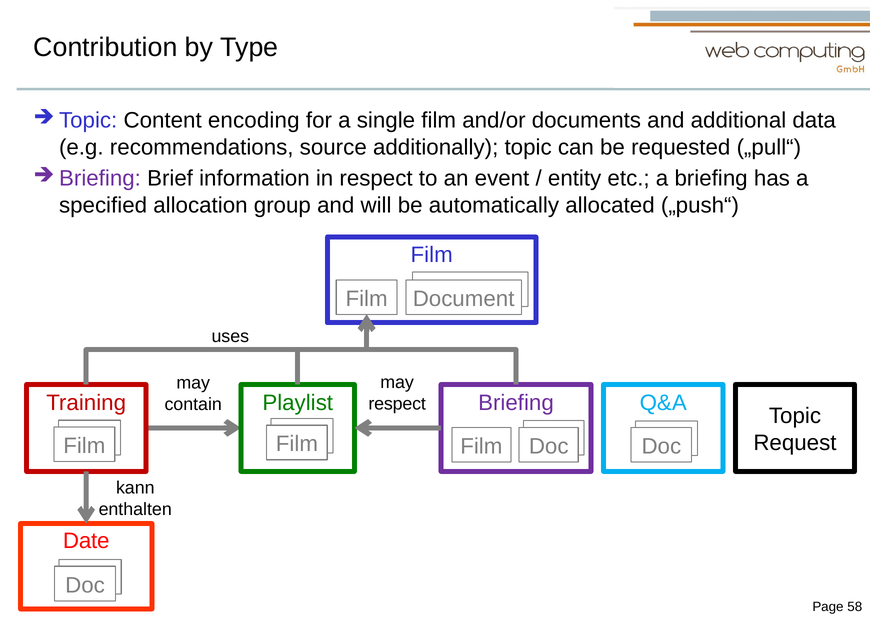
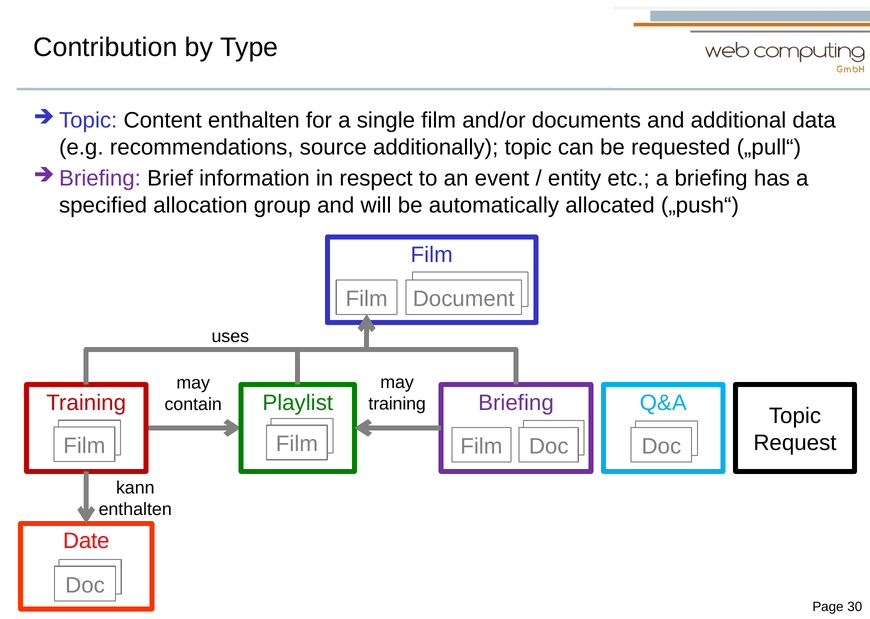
Content encoding: encoding -> enthalten (254, 120)
respect: respect -> training (397, 404)
58: 58 -> 30 (855, 607)
